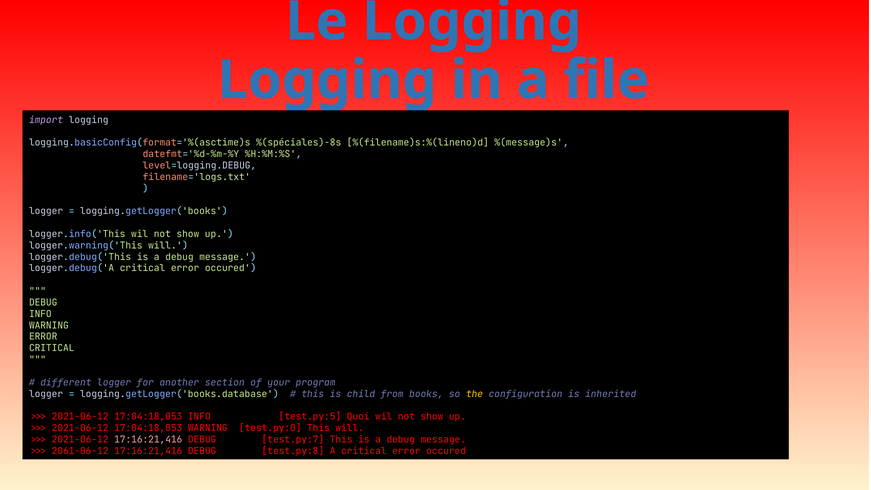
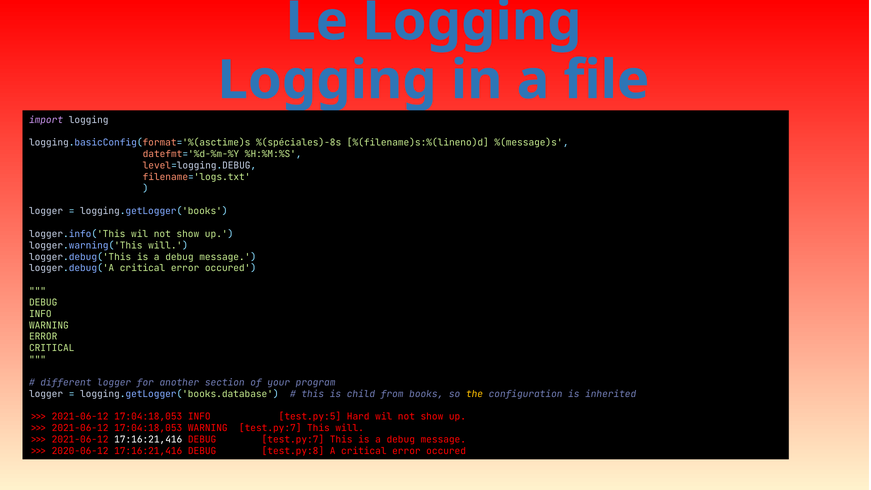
Quoi: Quoi -> Hard (358, 417)
WARNING test.py:0: test.py:0 -> test.py:7 (270, 428)
17:16:21,416 colour: pink -> white (148, 440)
2061-06-12: 2061-06-12 -> 2020-06-12 (80, 451)
